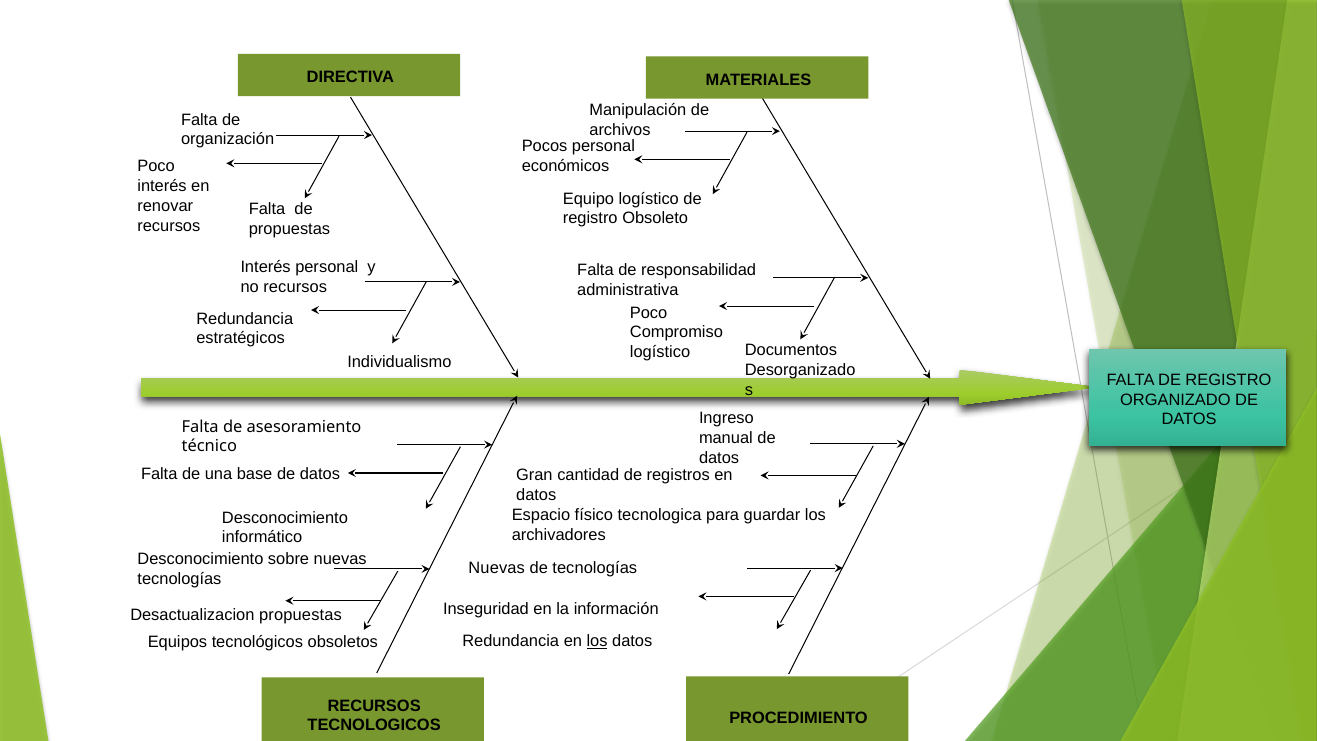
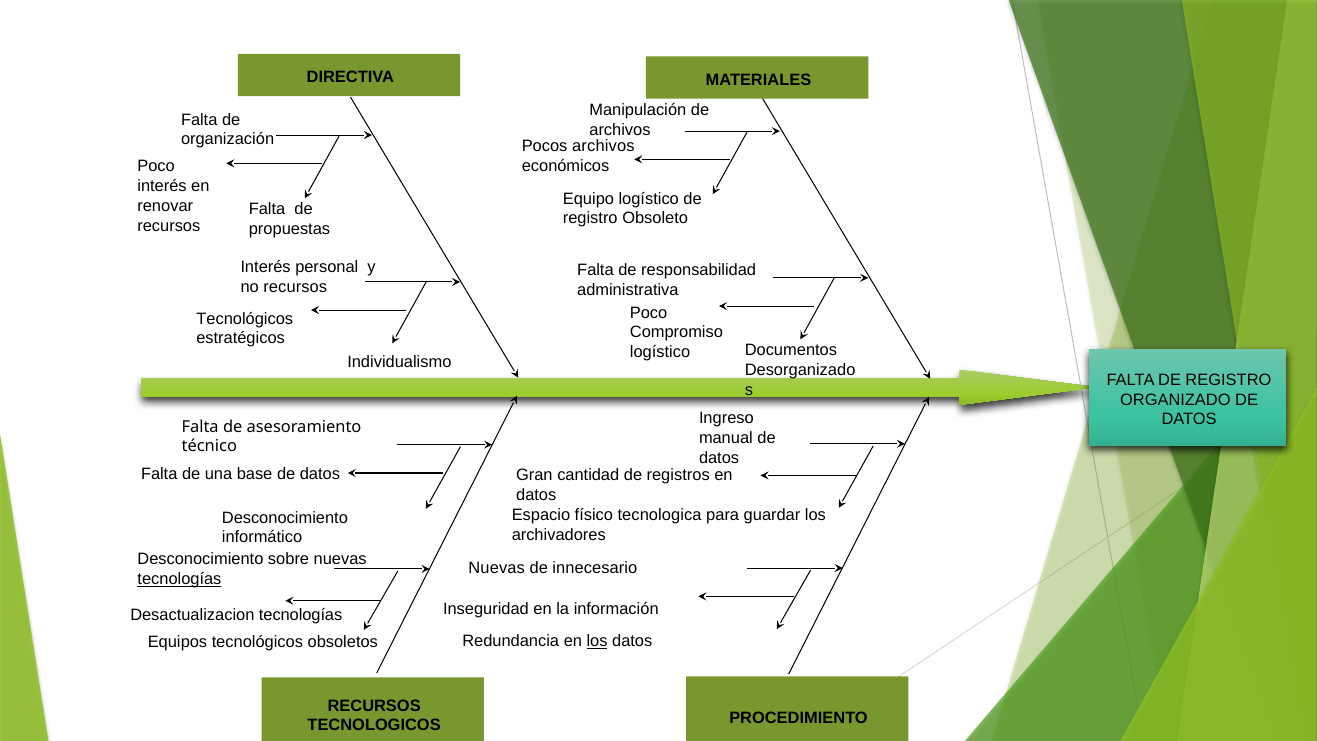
Pocos personal: personal -> archivos (603, 146)
Redundancia: Redundancia -> Tecnológicos (245, 319)
de tecnologías: tecnologías -> innecesario (595, 568)
tecnologías underline: none -> present (179, 579)
Desactualizacion propuestas: propuestas -> tecnologías (301, 615)
